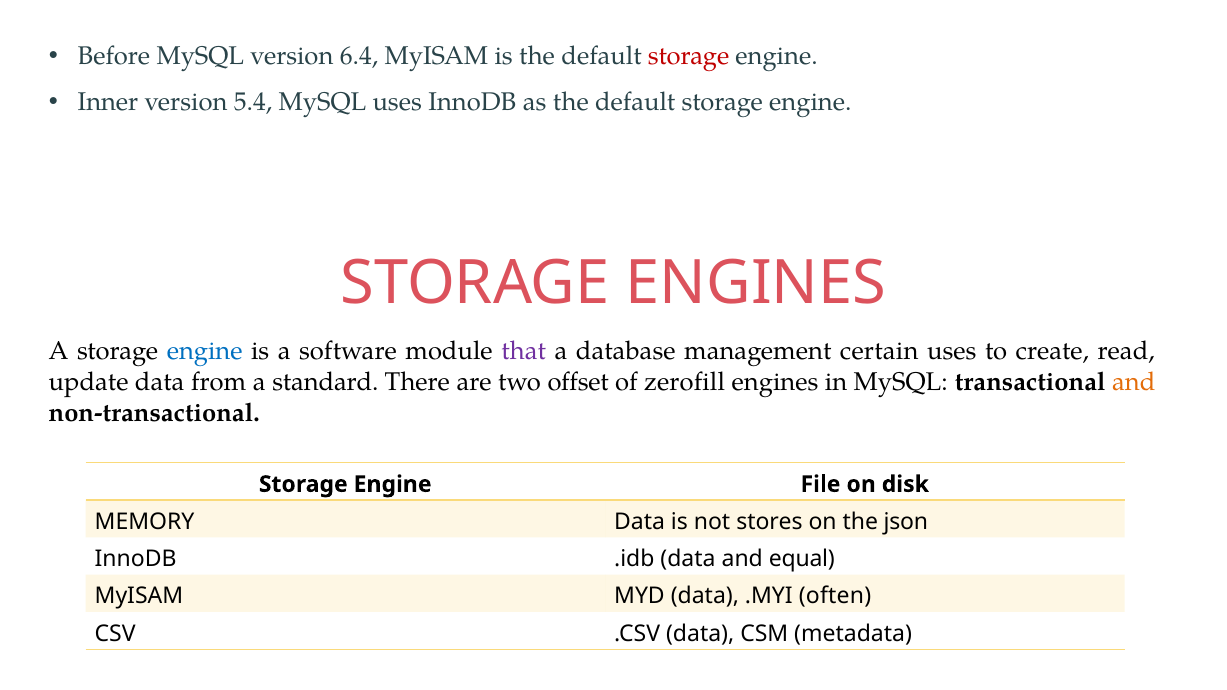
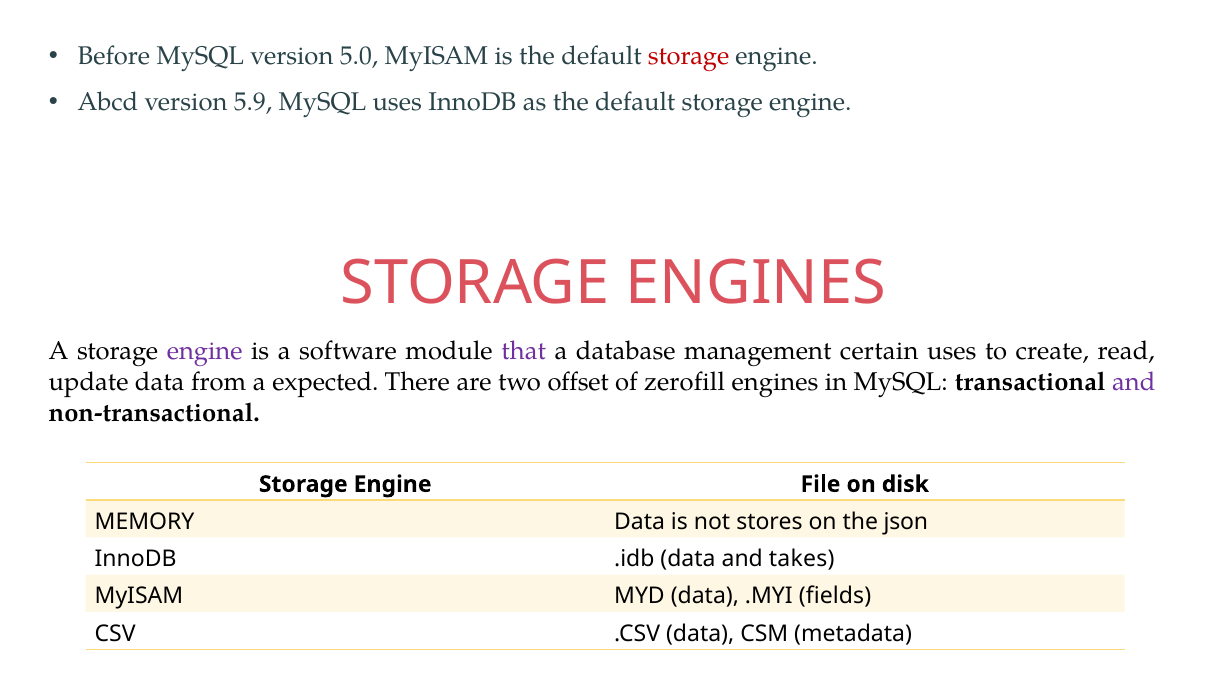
6.4: 6.4 -> 5.0 (359, 56)
Inner: Inner -> Abcd (108, 102)
5.4: 5.4 -> 5.9 (253, 102)
engine colour: blue -> purple (205, 351)
standard: standard -> expected (325, 382)
and colour: orange -> purple (1134, 382)
equal: equal -> takes (802, 559)
often: often -> fields (835, 596)
